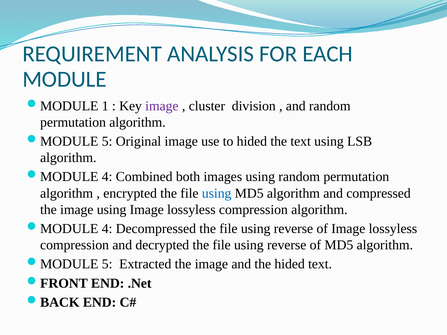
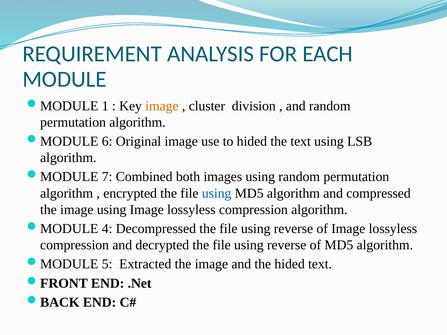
image colour: purple -> orange (162, 106)
5: 5 -> 6 (107, 141)
4: 4 -> 7 (107, 177)
